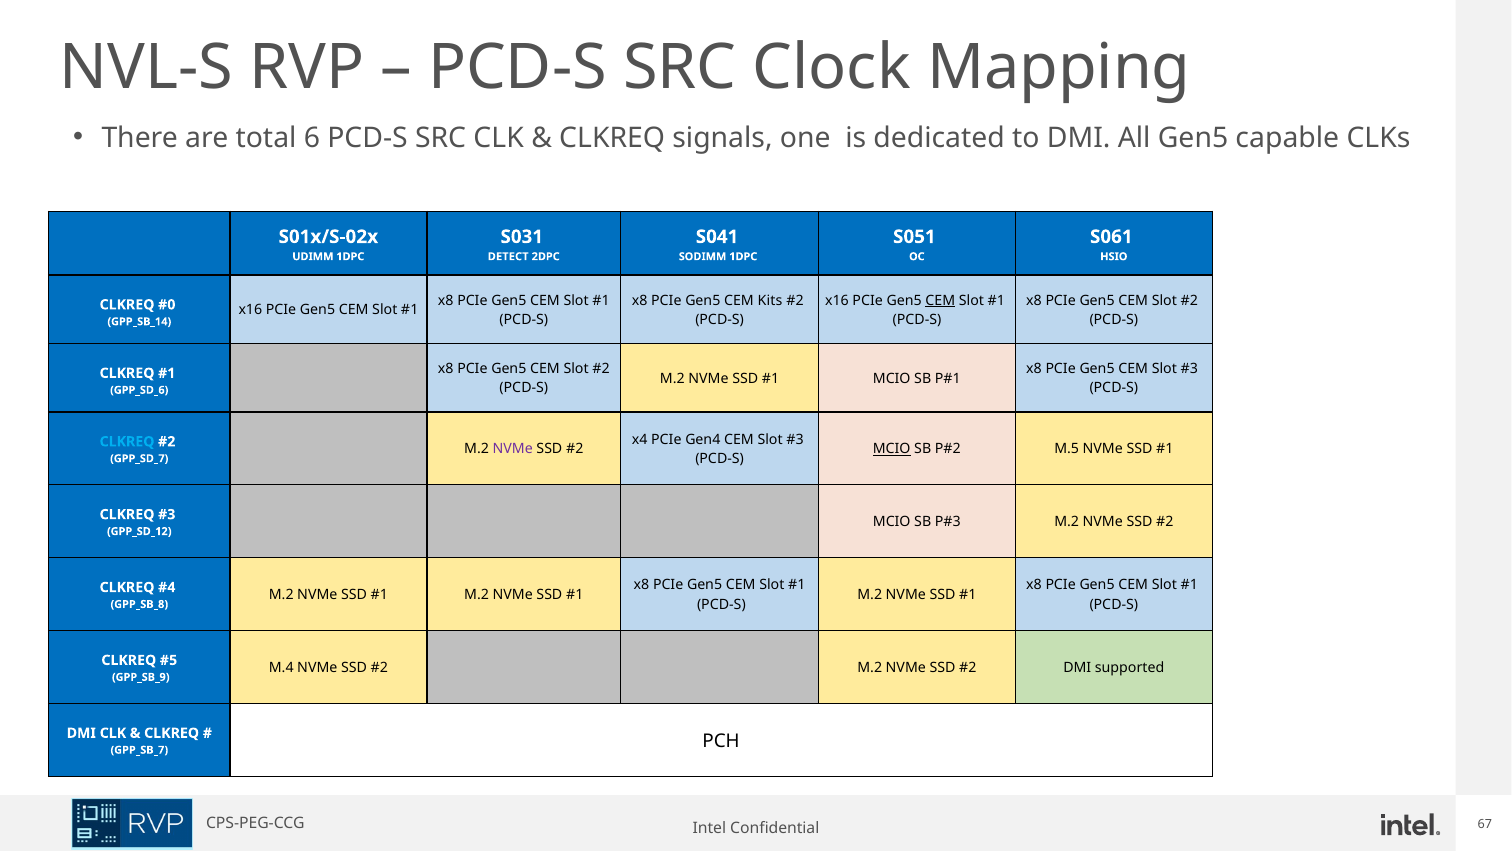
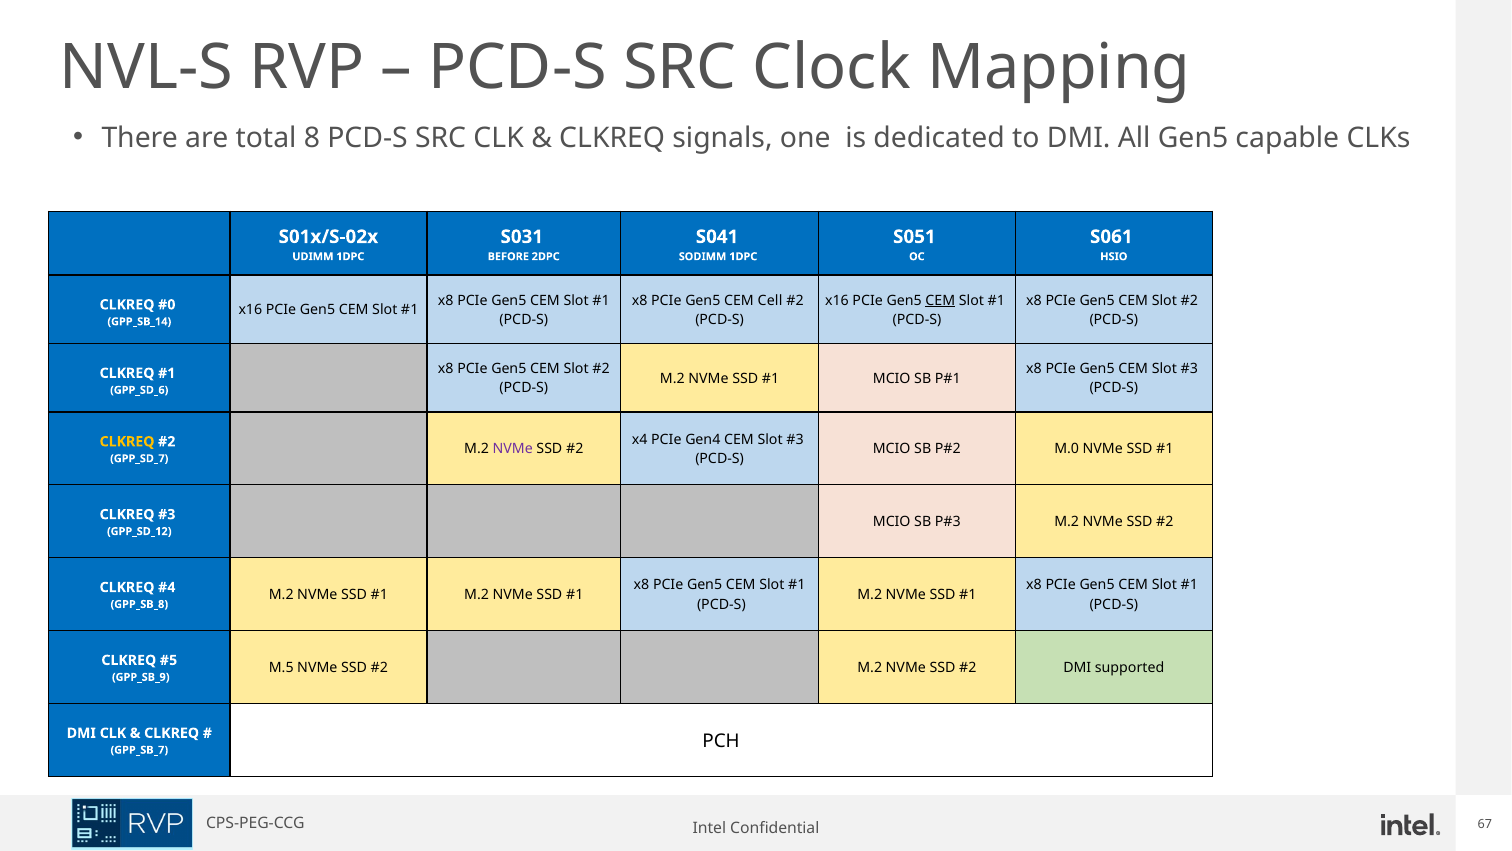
6: 6 -> 8 (312, 138)
DETECT: DETECT -> BEFORE (508, 256)
Kits: Kits -> Cell (770, 300)
CLKREQ colour: light blue -> yellow (127, 441)
MCIO underline: present -> none (892, 449)
M.5: M.5 -> M.0 (1067, 449)
M.4: M.4 -> M.5 (281, 667)
